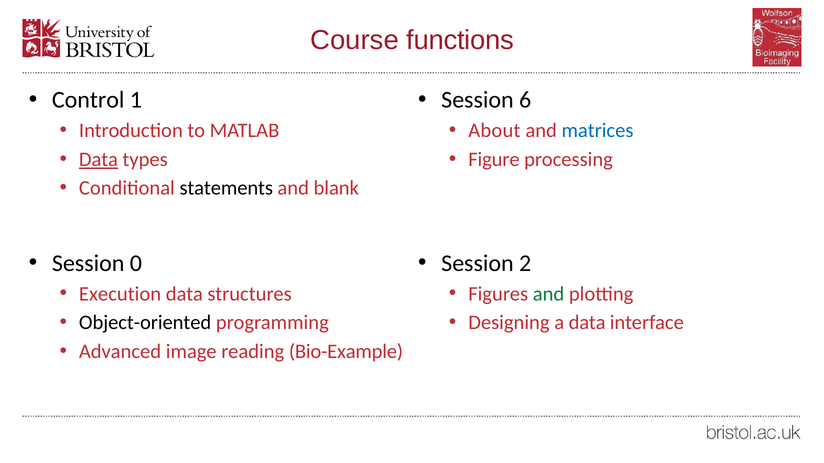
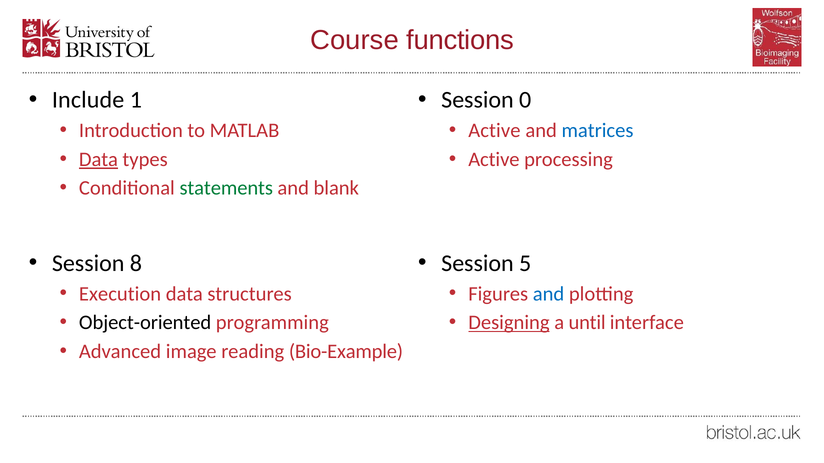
Control: Control -> Include (88, 100)
6: 6 -> 0 (525, 100)
About: About -> Active (494, 131)
Figure: Figure -> Active (494, 160)
statements colour: black -> green (226, 188)
0: 0 -> 8 (136, 263)
2: 2 -> 5 (525, 263)
and colour: green -> blue (549, 294)
Designing underline: none -> present (509, 323)
a data: data -> until (587, 323)
